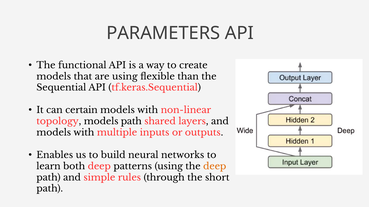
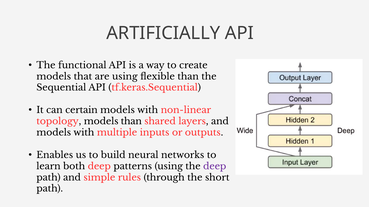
PARAMETERS: PARAMETERS -> ARTIFICIALLY (163, 33)
models path: path -> than (131, 122)
deep colour: orange -> purple (215, 167)
